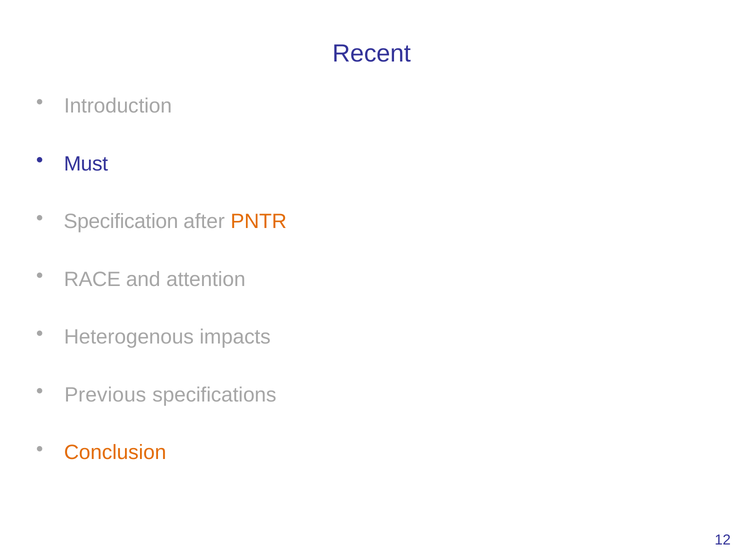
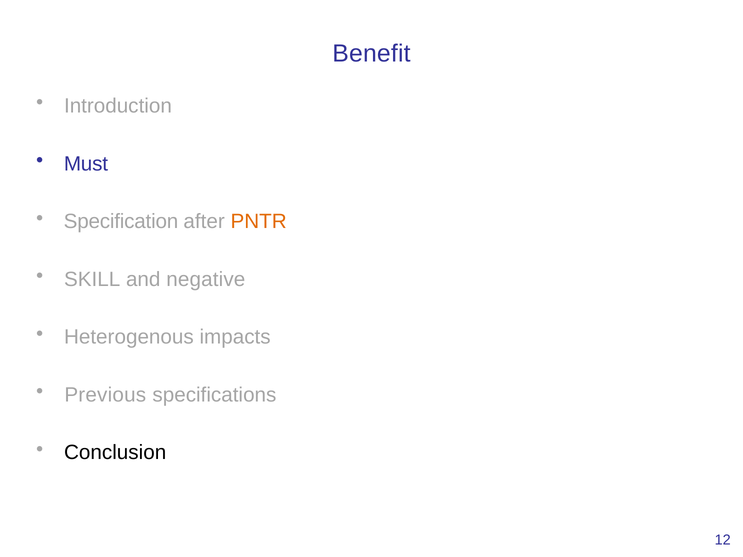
Recent: Recent -> Benefit (371, 53)
RACE: RACE -> SKILL (92, 279)
attention: attention -> negative (206, 279)
Conclusion colour: orange -> black (115, 453)
